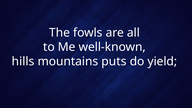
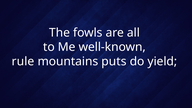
hills: hills -> rule (23, 61)
